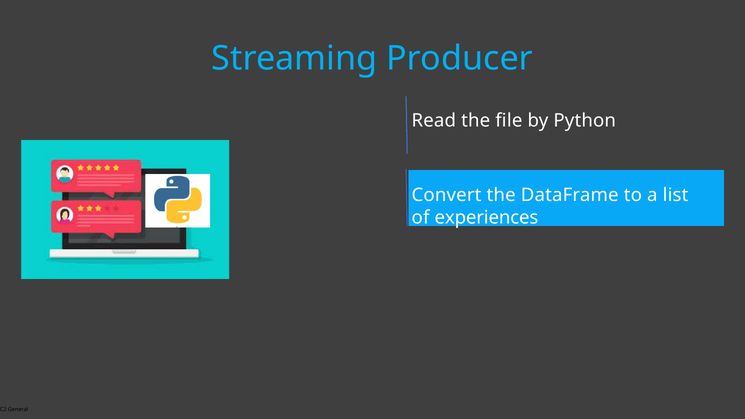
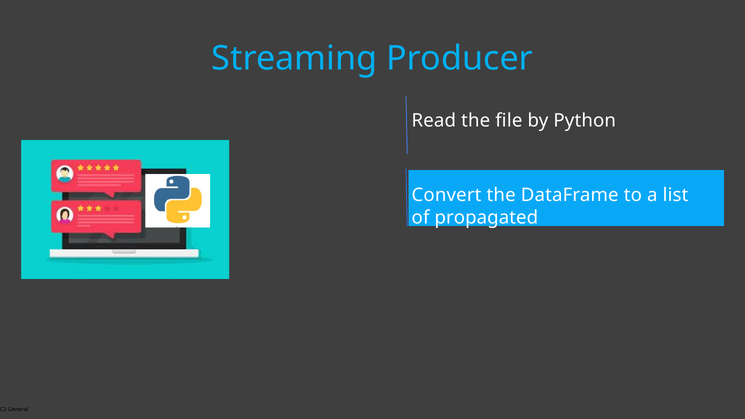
experiences: experiences -> propagated (486, 217)
